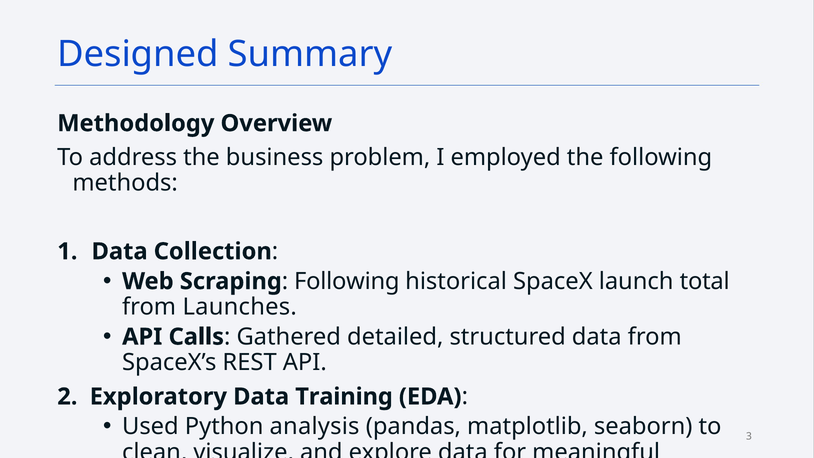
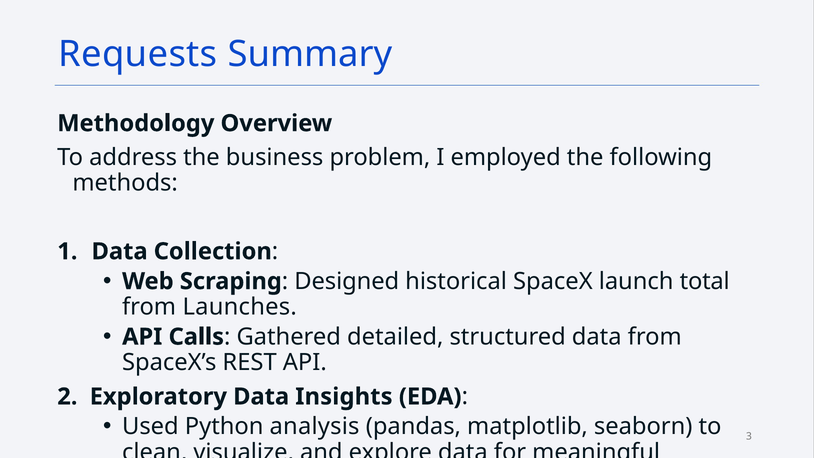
Designed: Designed -> Requests (138, 54)
Following: Following -> Designed (347, 281)
Training: Training -> Insights (344, 397)
